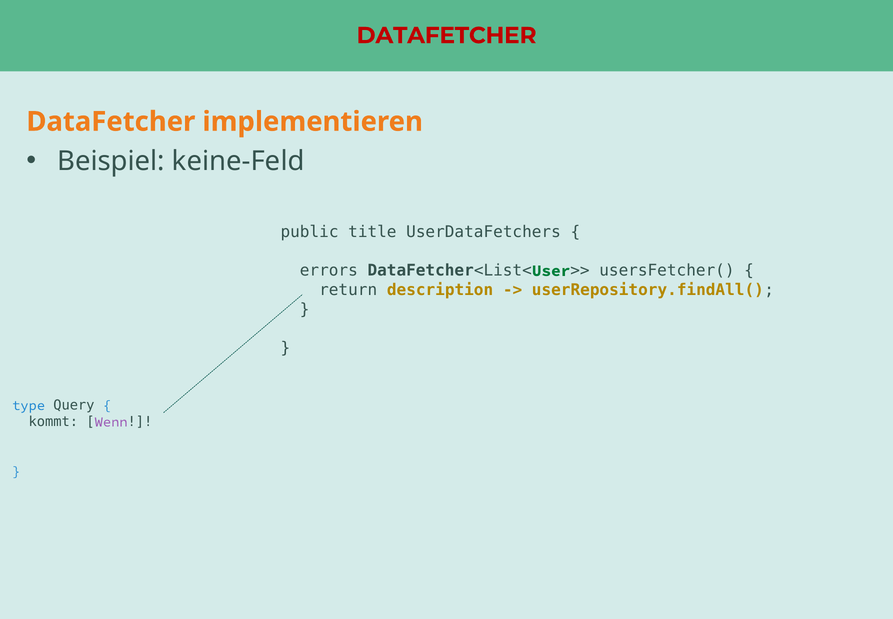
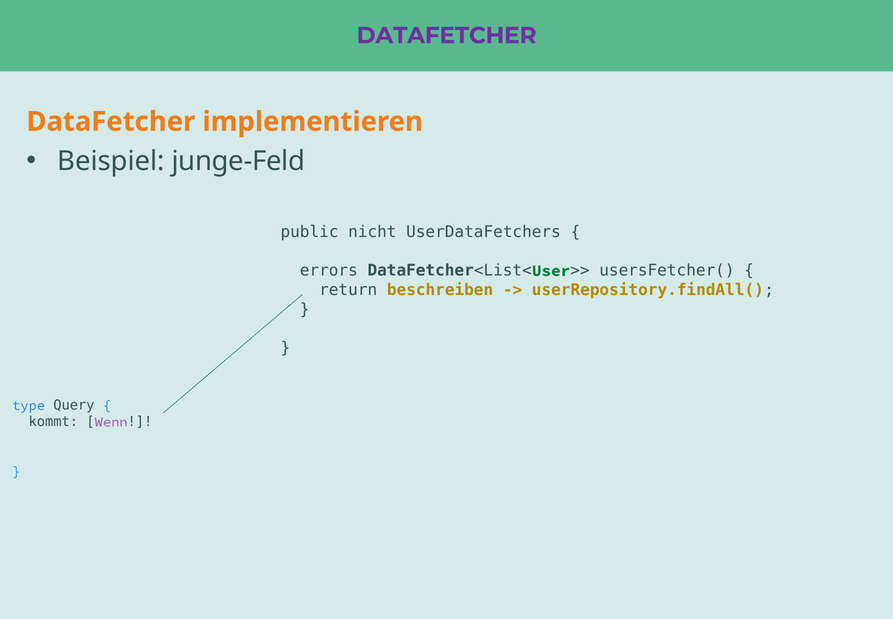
DATAFETCHER colour: red -> purple (447, 35)
keine-Feld: keine-Feld -> junge-Feld (238, 161)
title: title -> nicht (372, 232)
description: description -> beschreiben (440, 290)
